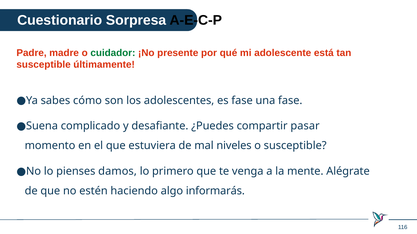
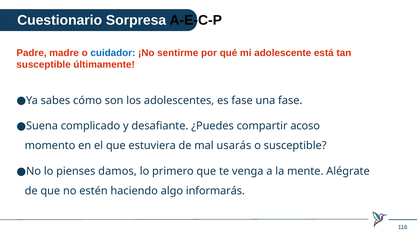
cuidador colour: green -> blue (113, 53)
presente: presente -> sentirme (178, 53)
pasar: pasar -> acoso (305, 126)
niveles: niveles -> usarás (234, 146)
